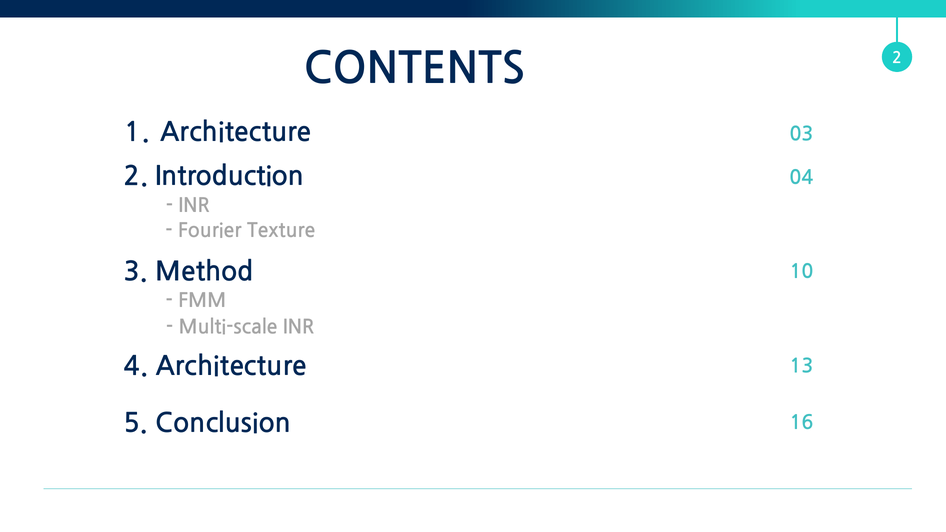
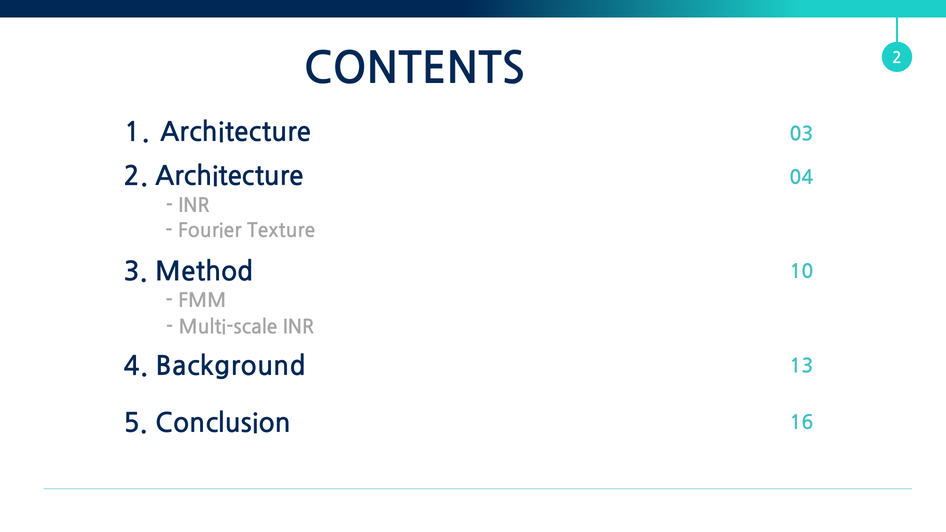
2 Introduction: Introduction -> Architecture (229, 176)
4 Architecture: Architecture -> Background (231, 366)
